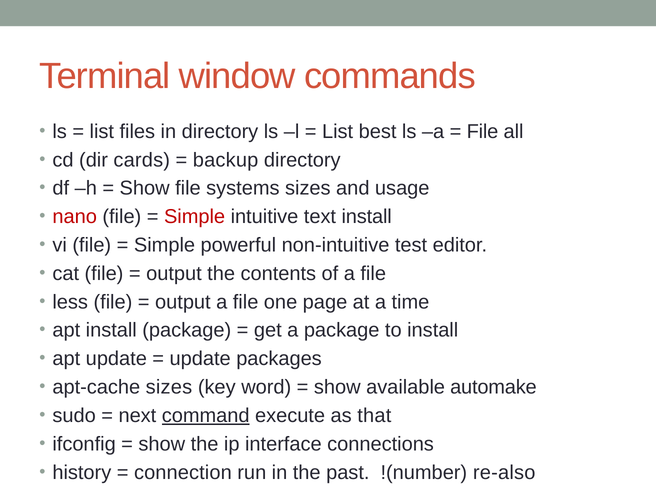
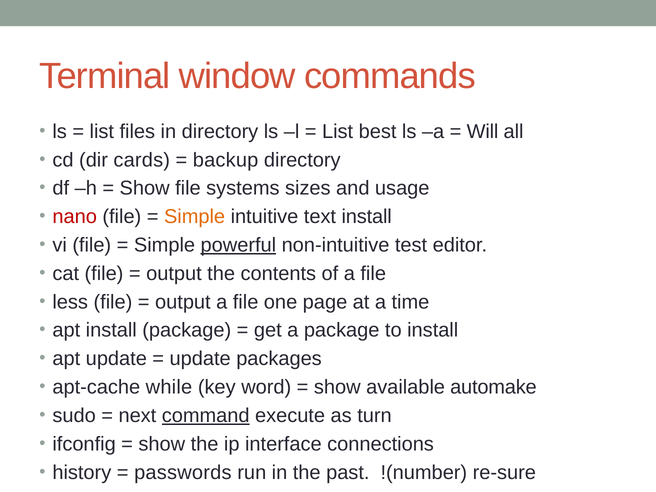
File: File -> Will (483, 132)
Simple colour: red -> orange (195, 217)
powerful underline: none -> present (238, 245)
apt-cache sizes: sizes -> while (169, 387)
that: that -> turn (374, 416)
connection: connection -> passwords (183, 472)
re-also: re-also -> re-sure (504, 472)
